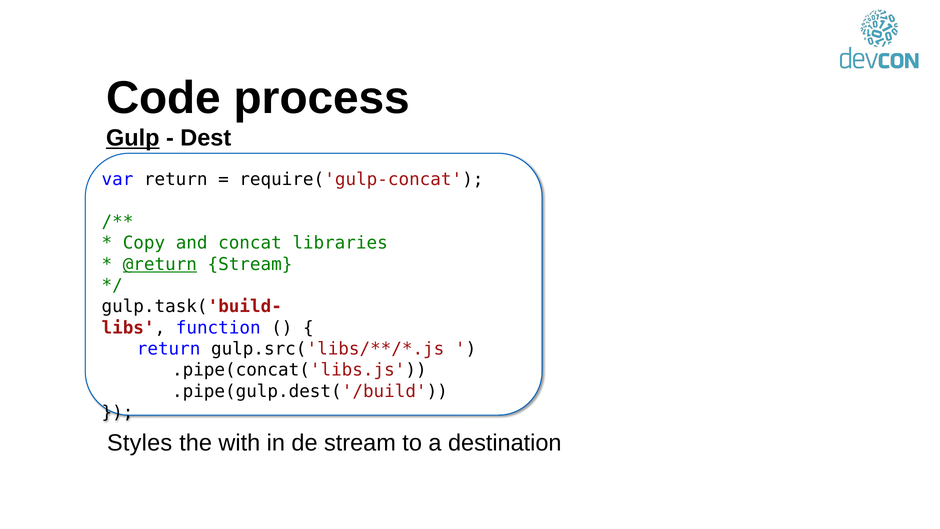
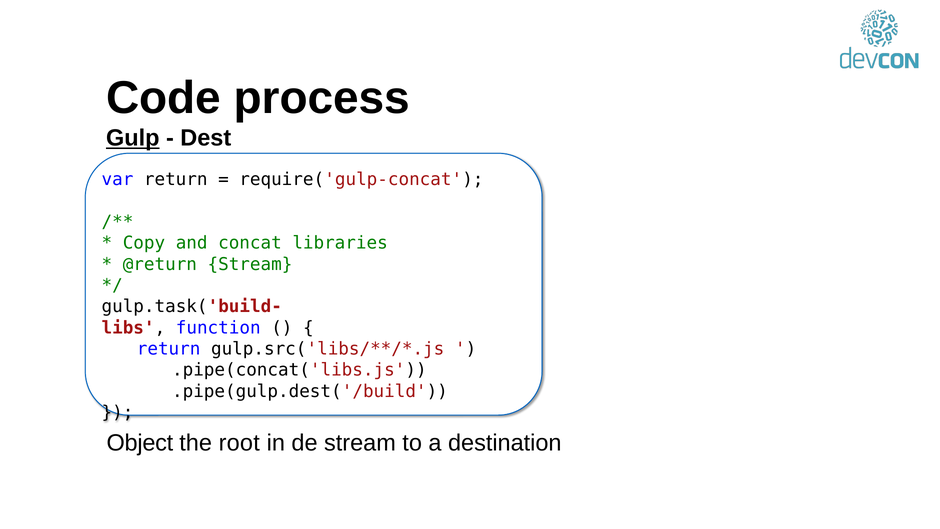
@return underline: present -> none (160, 264)
Styles: Styles -> Object (140, 443)
with: with -> root (239, 443)
